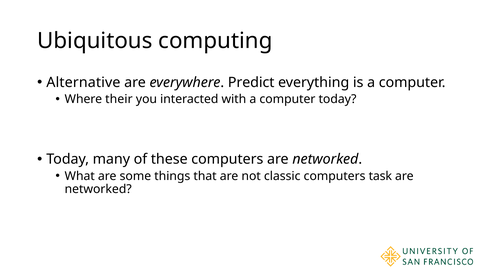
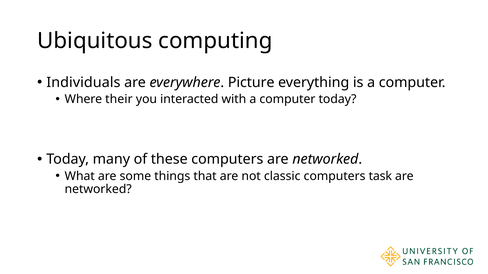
Alternative: Alternative -> Individuals (83, 83)
Predict: Predict -> Picture (251, 83)
